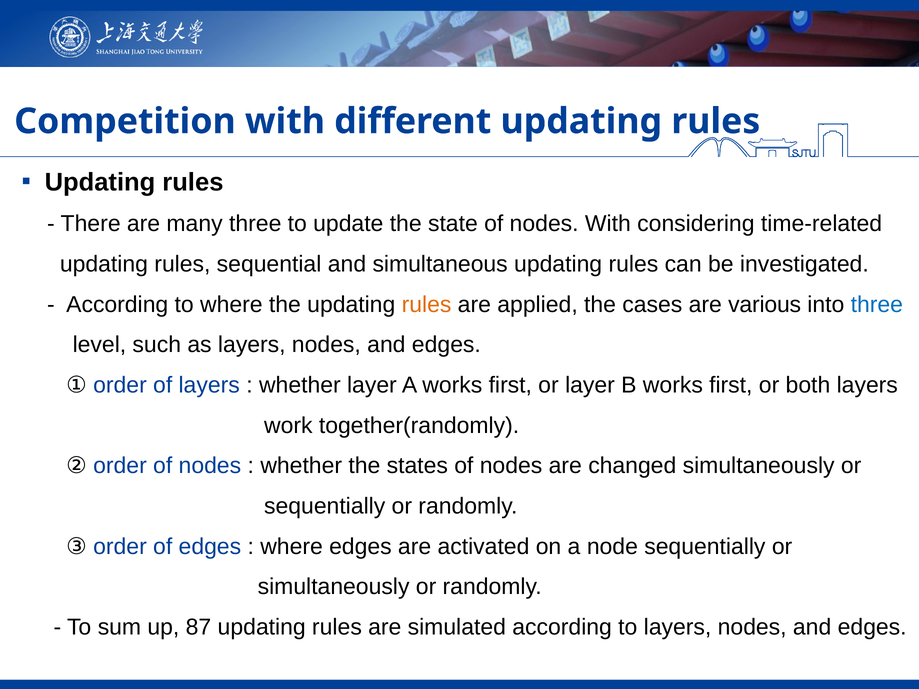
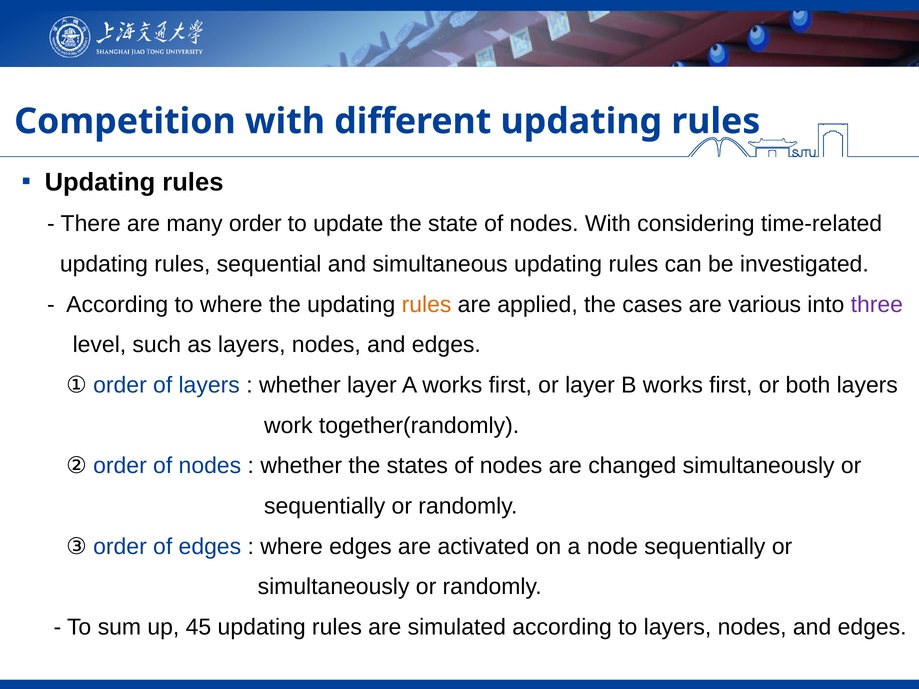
many three: three -> order (255, 224)
three colour: blue -> purple (877, 305)
87: 87 -> 45 (199, 627)
